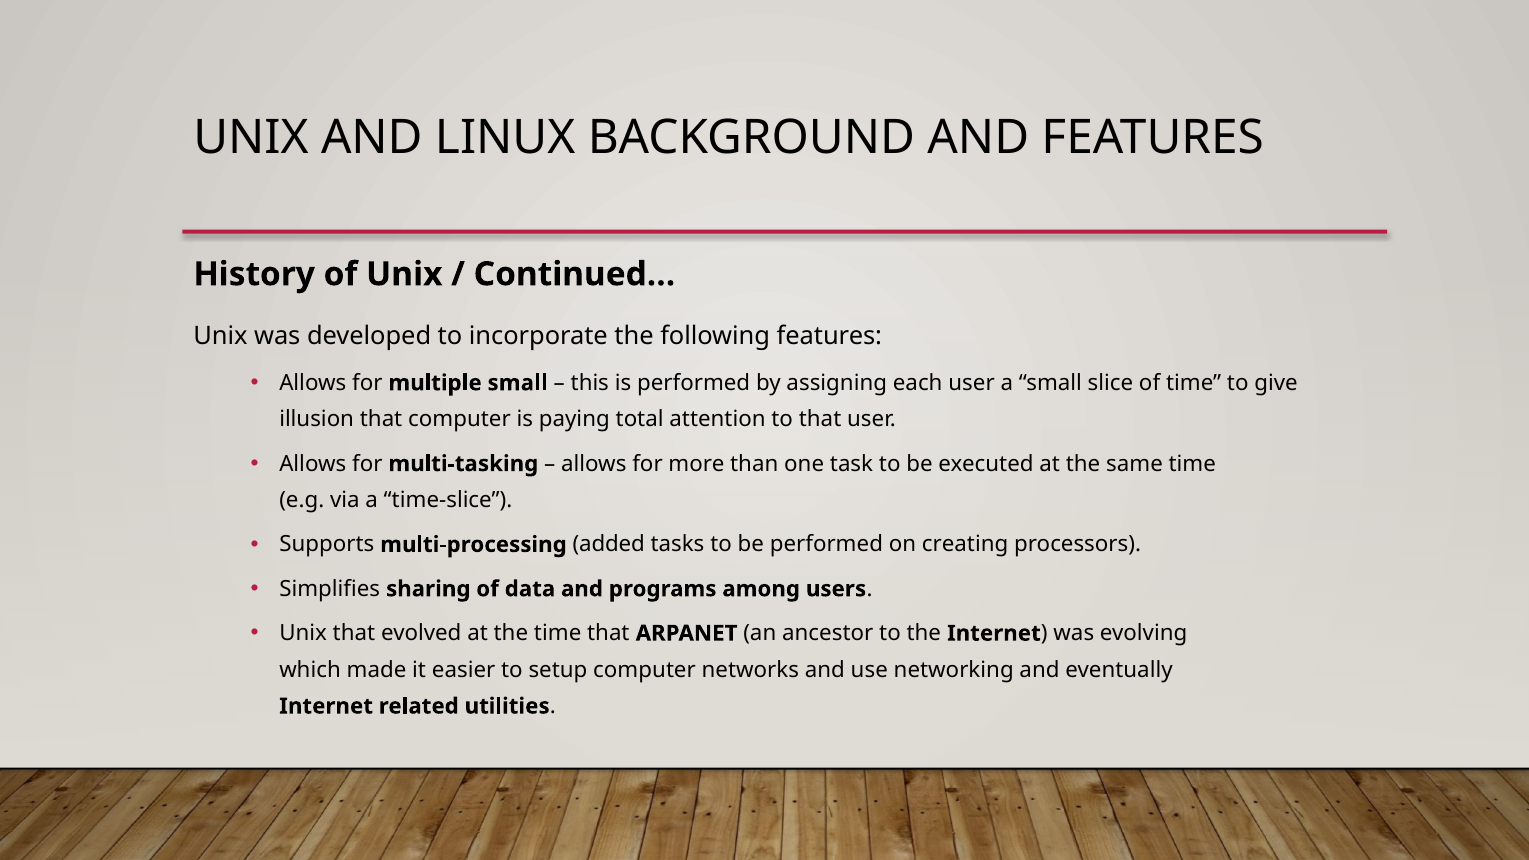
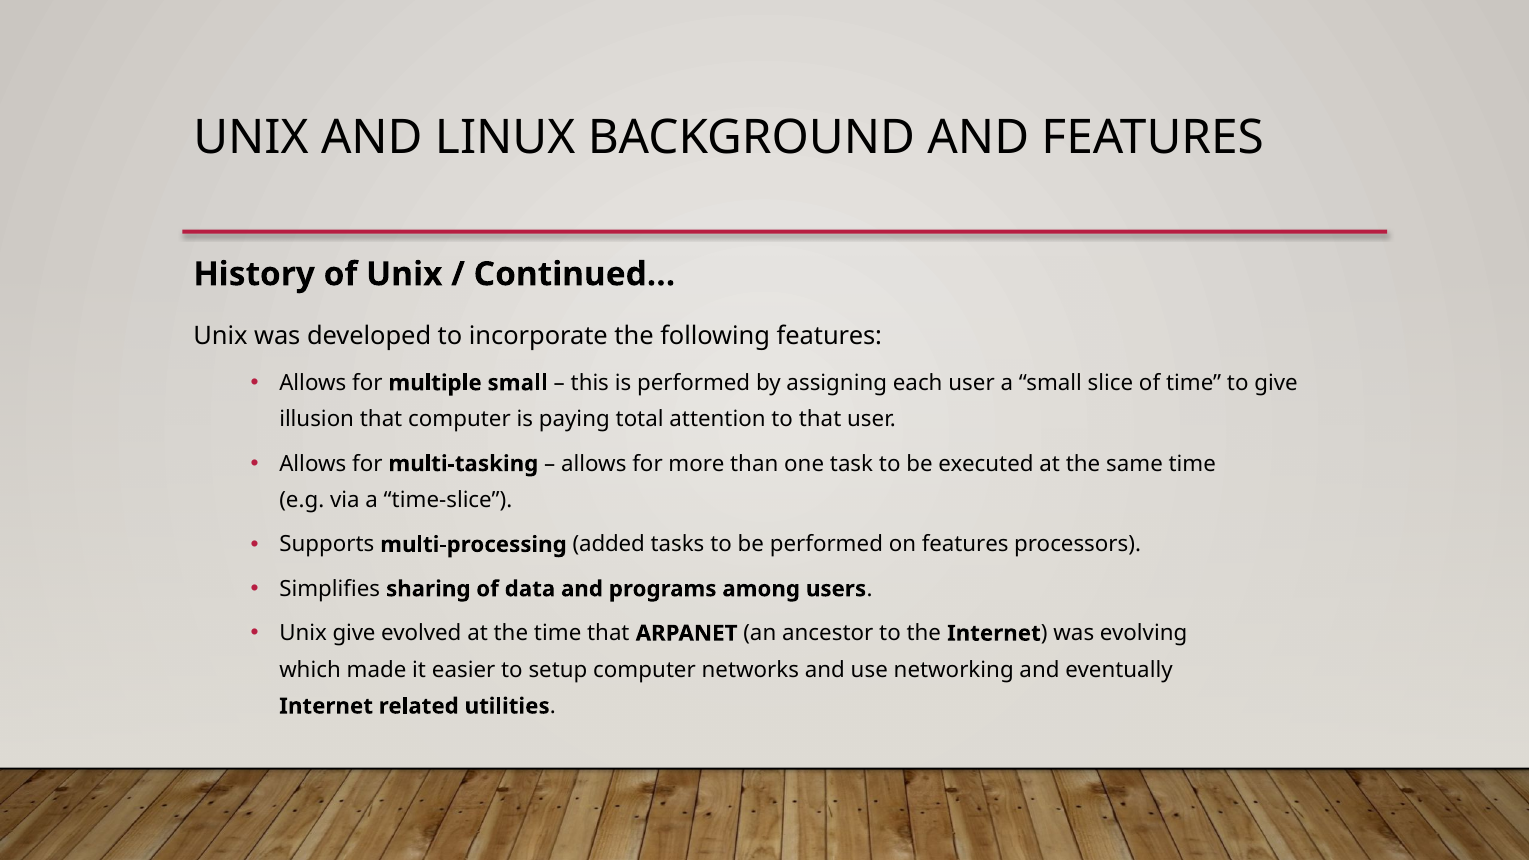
on creating: creating -> features (965, 545)
Unix that: that -> give (354, 633)
